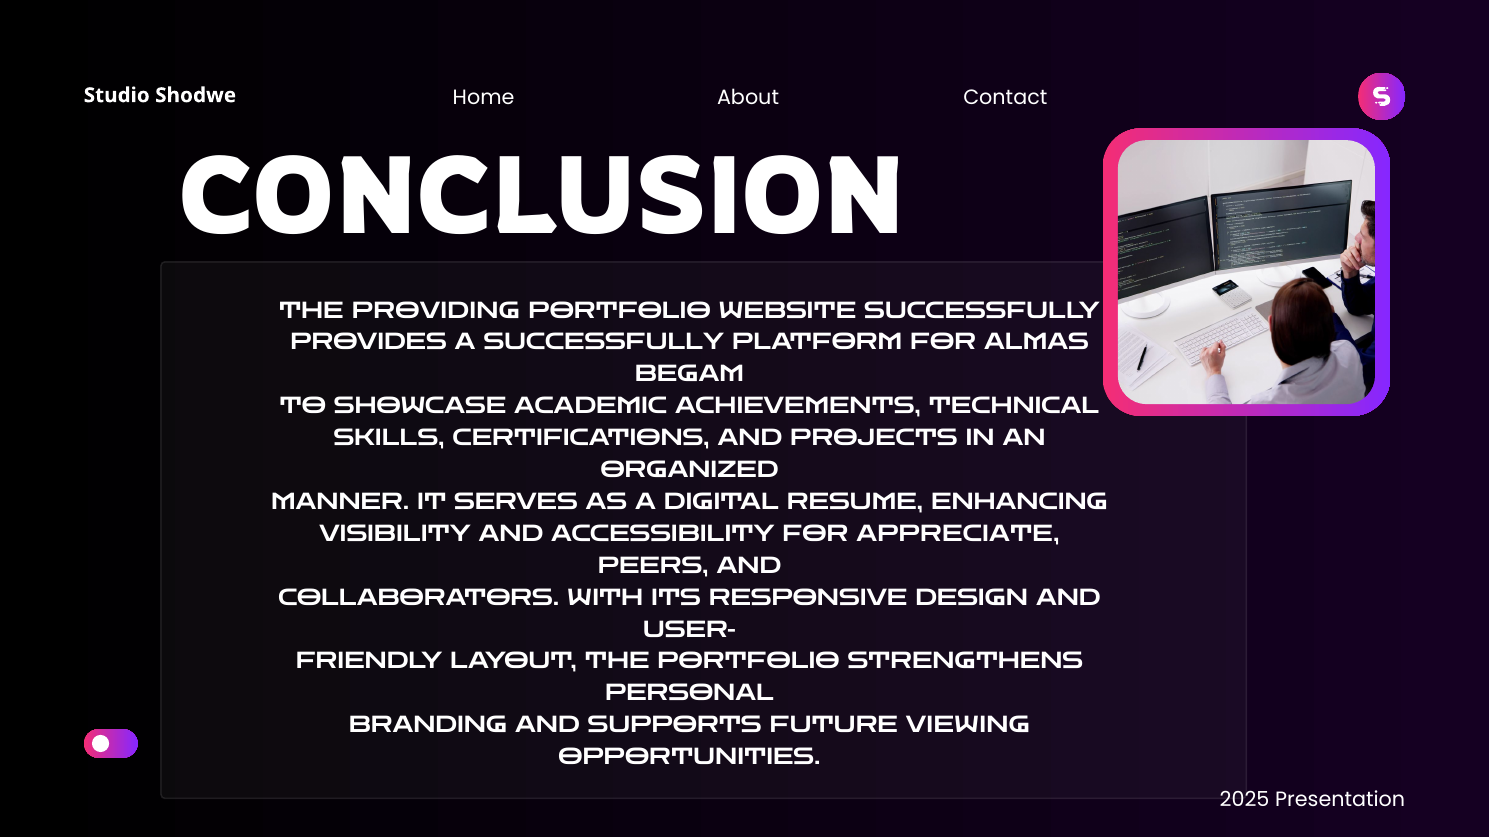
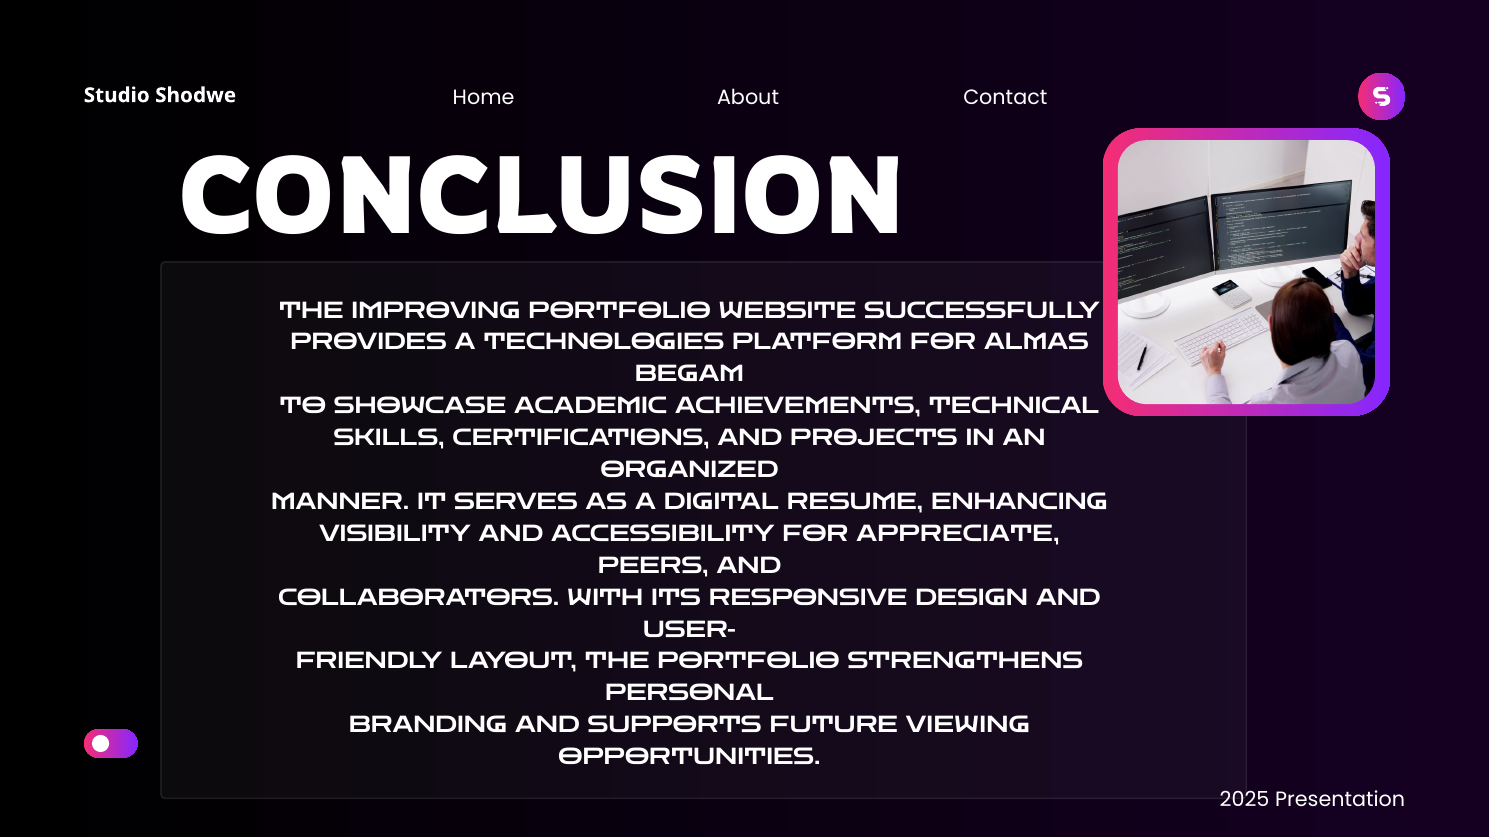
PROVIDING: PROVIDING -> IMPROVING (436, 311)
A SUCCESSFULLY: SUCCESSFULLY -> TECHNOLOGIES (604, 343)
